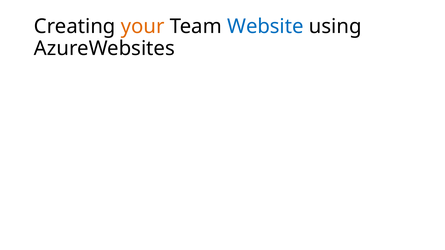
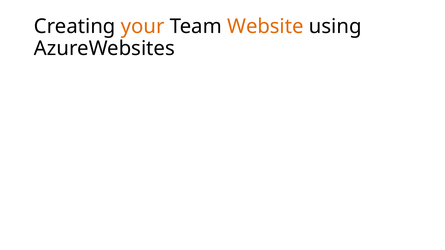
Website colour: blue -> orange (265, 26)
